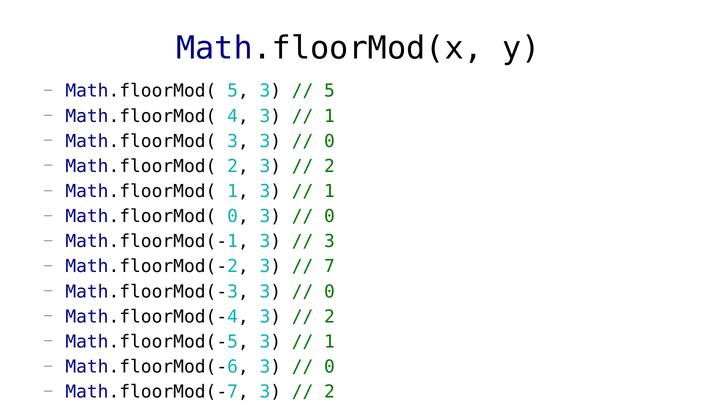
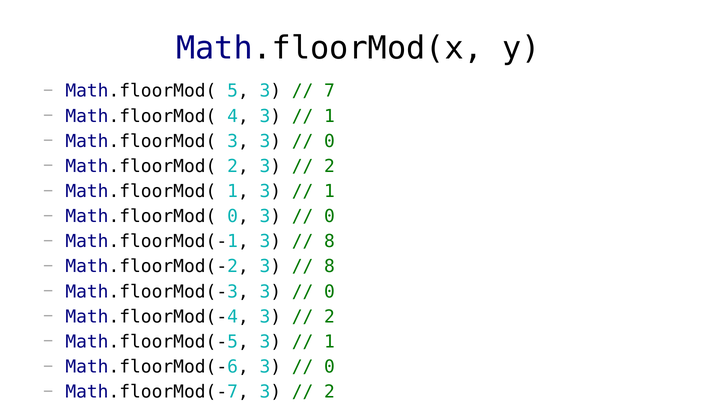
5: 5 -> 7 (329, 91)
3: 3 -> 8 (329, 242)
7: 7 -> 8 (329, 267)
